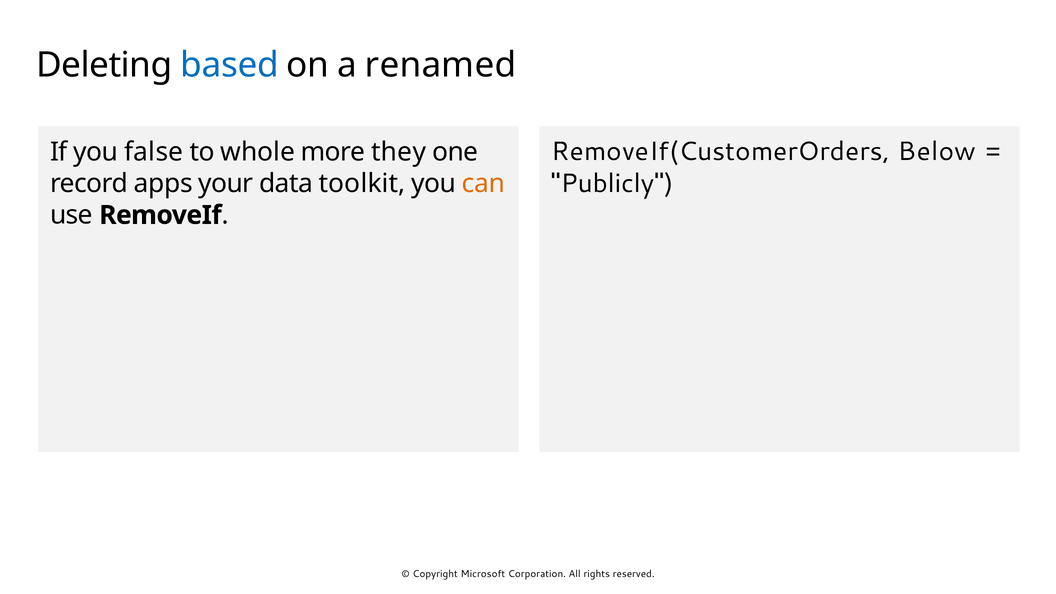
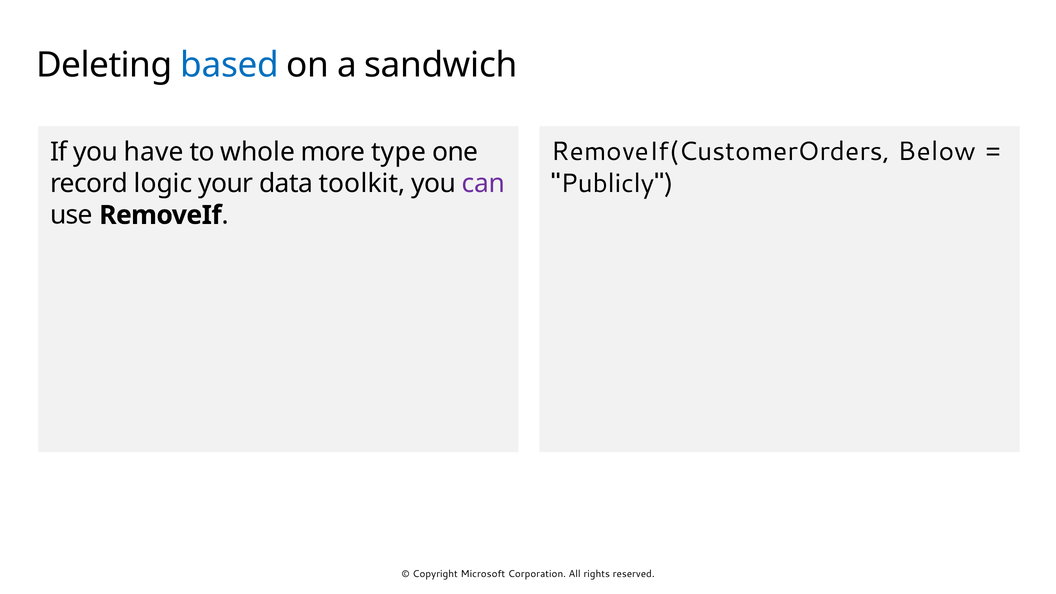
renamed: renamed -> sandwich (441, 65)
false: false -> have (154, 152)
they: they -> type (399, 152)
apps: apps -> logic (163, 183)
can colour: orange -> purple (483, 183)
